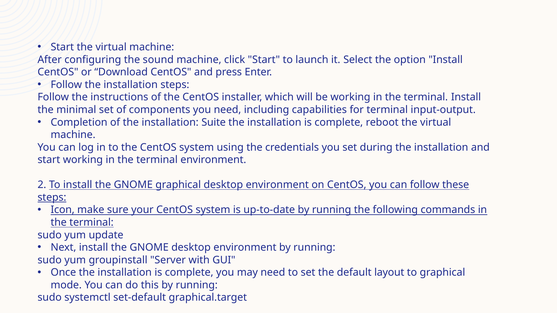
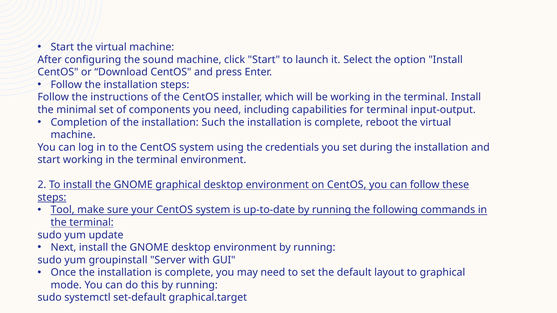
Suite: Suite -> Such (214, 122)
Icon: Icon -> Tool (63, 210)
